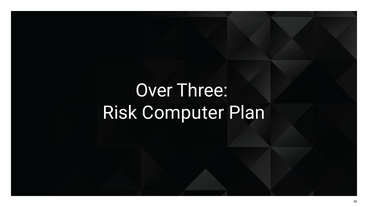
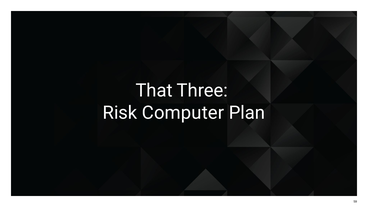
Over: Over -> That (154, 91)
